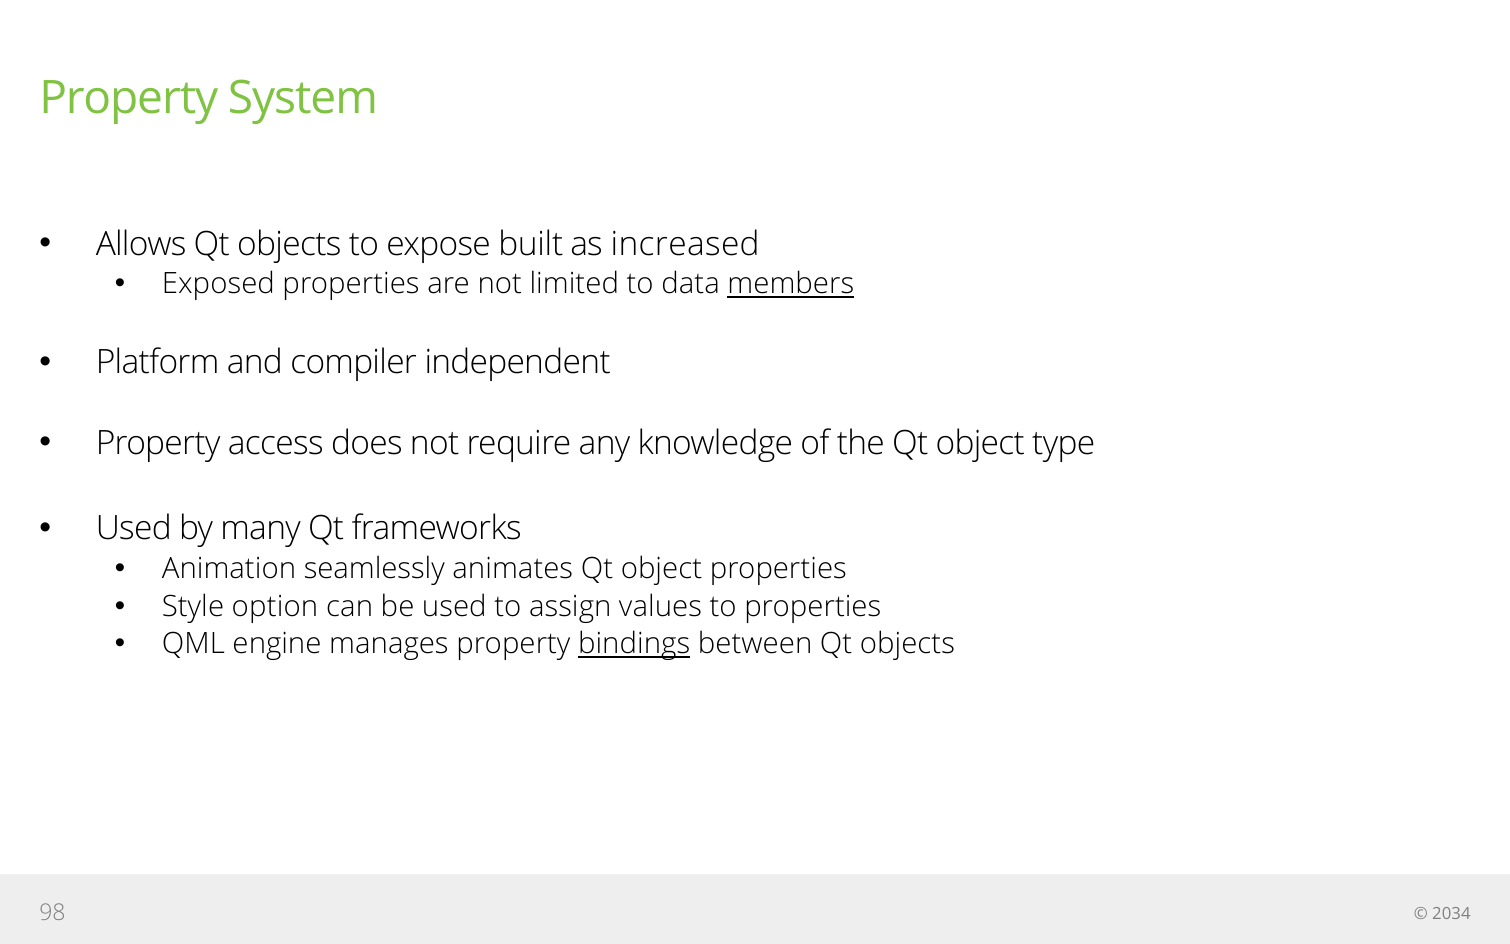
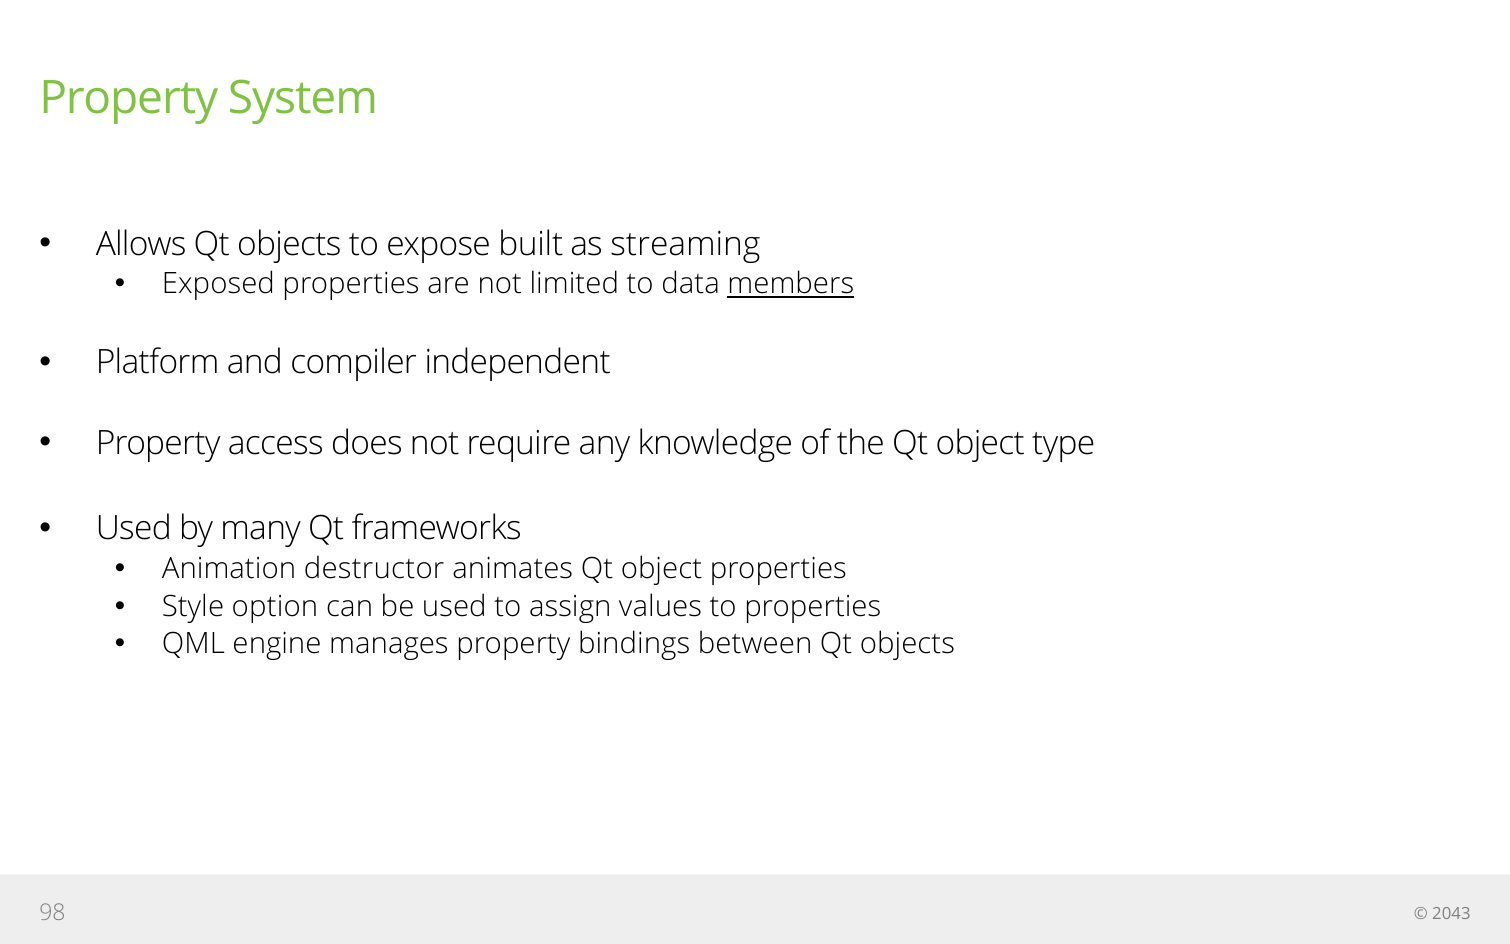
increased: increased -> streaming (685, 244)
seamlessly: seamlessly -> destructor (374, 569)
bindings underline: present -> none (634, 644)
2034: 2034 -> 2043 (1451, 914)
